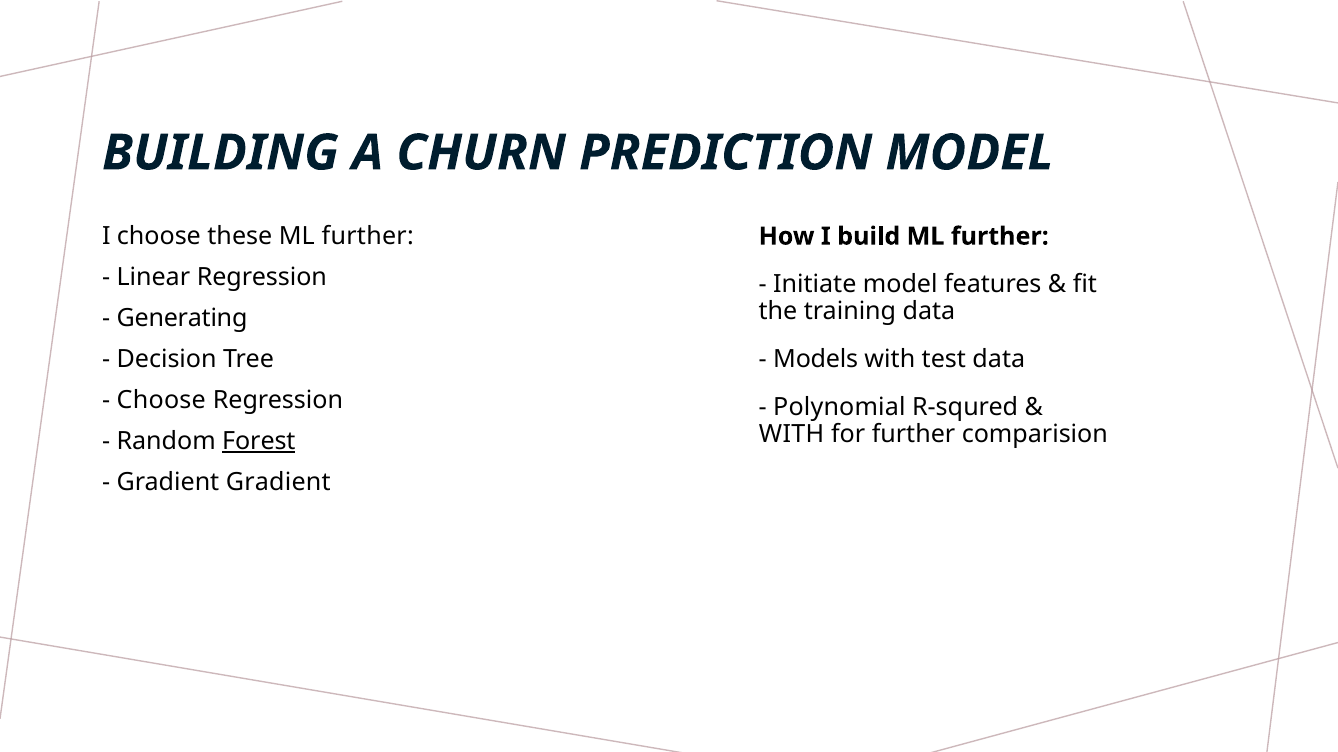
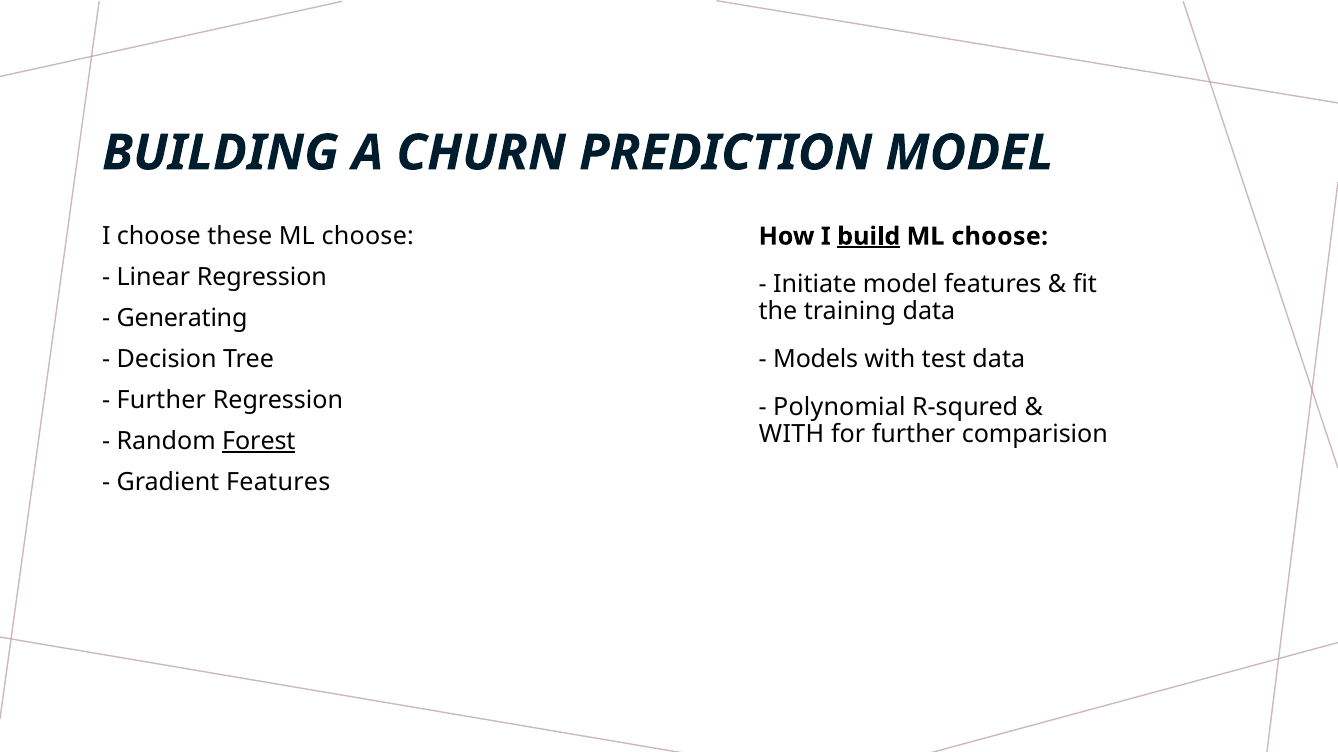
these ML further: further -> choose (368, 237)
build underline: none -> present (869, 237)
further: further -> choose (1000, 237)
Choose: Choose -> Further (161, 401)
Gradient Gradient: Gradient -> Features (278, 483)
